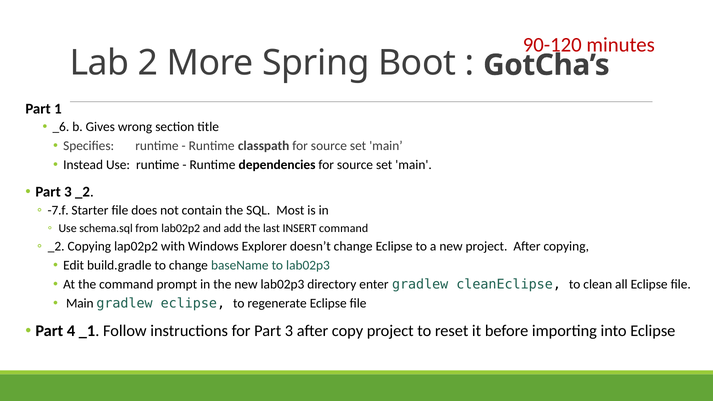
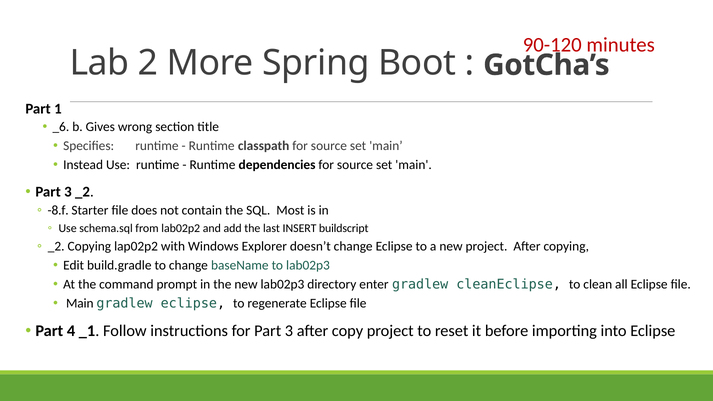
-7.f: -7.f -> -8.f (58, 210)
INSERT command: command -> buildscript (344, 228)
